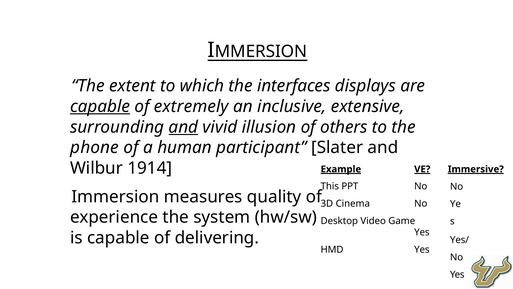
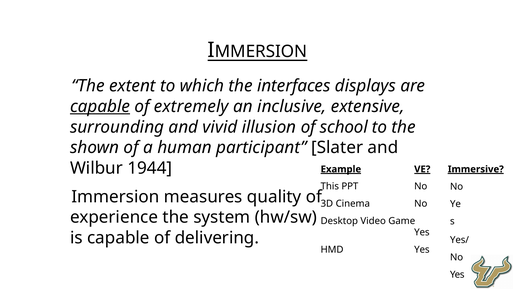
and underline: present -> none (183, 127)
others: others -> school (344, 127)
phone: phone -> shown (95, 147)
1914: 1914 -> 1944 (150, 168)
